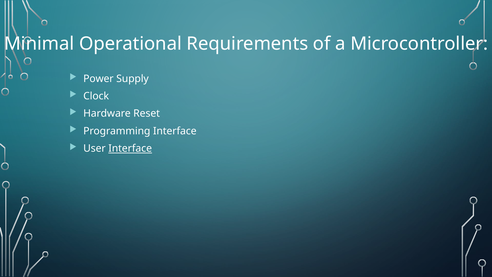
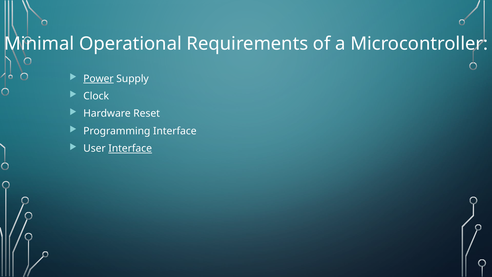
Power underline: none -> present (98, 79)
